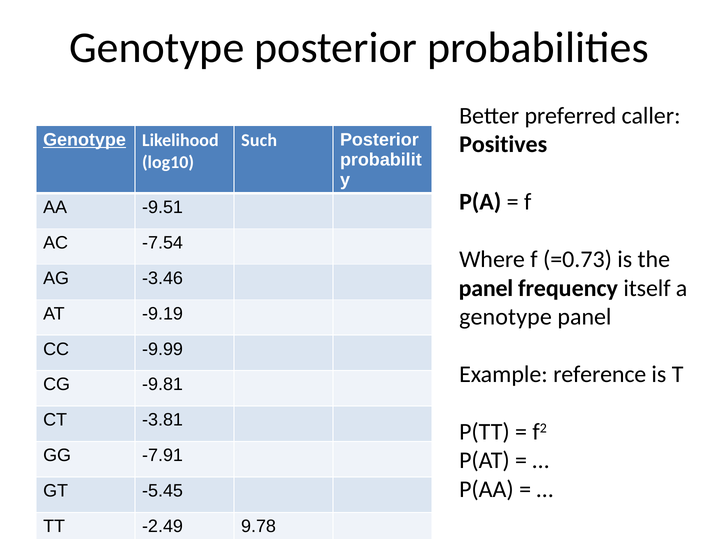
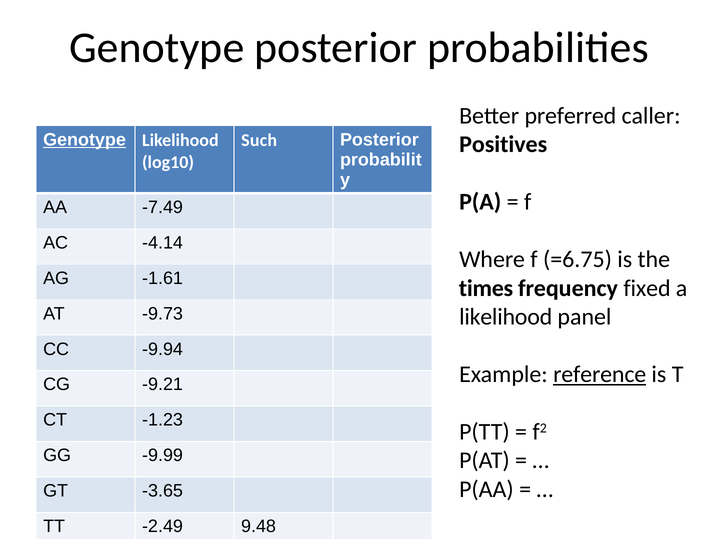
-9.51: -9.51 -> -7.49 (163, 207)
-7.54: -7.54 -> -4.14 (163, 243)
=0.73: =0.73 -> =6.75 (577, 259)
-3.46: -3.46 -> -1.61 (163, 278)
panel: panel -> times (486, 288)
itself: itself -> fixed (647, 288)
-9.19: -9.19 -> -9.73 (163, 314)
genotype: genotype -> likelihood (506, 317)
-9.99: -9.99 -> -9.94 (163, 349)
reference underline: none -> present (600, 375)
-9.81: -9.81 -> -9.21 (163, 385)
-3.81: -3.81 -> -1.23 (163, 420)
-7.91: -7.91 -> -9.99 (163, 456)
-5.45: -5.45 -> -3.65 (163, 491)
9.78: 9.78 -> 9.48 (259, 527)
